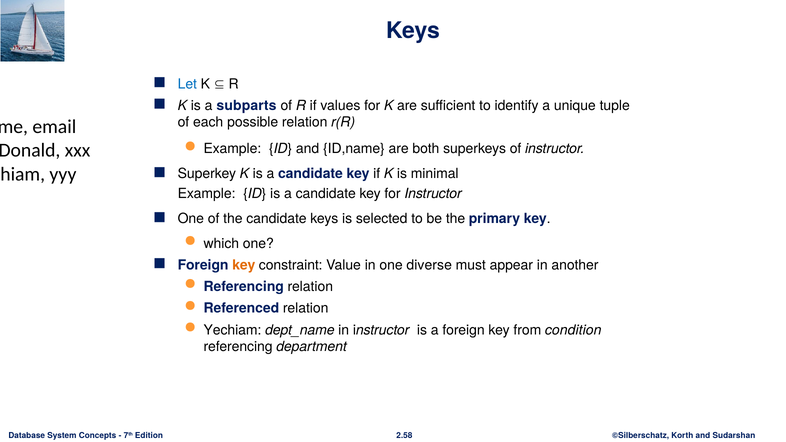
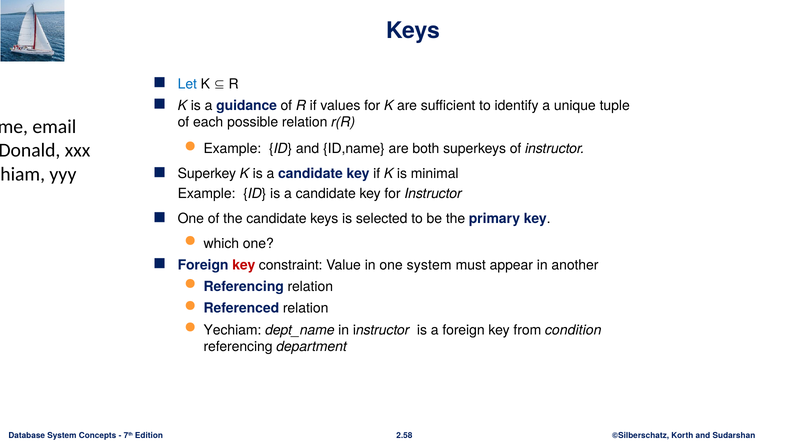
subparts: subparts -> guidance (247, 106)
key colour: orange -> red (244, 265)
one diverse: diverse -> system (429, 265)
